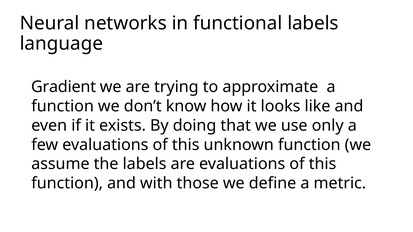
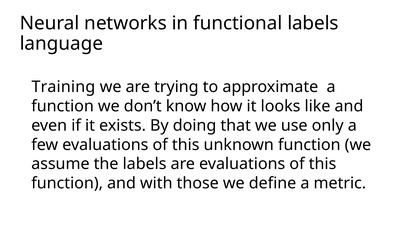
Gradient: Gradient -> Training (63, 87)
